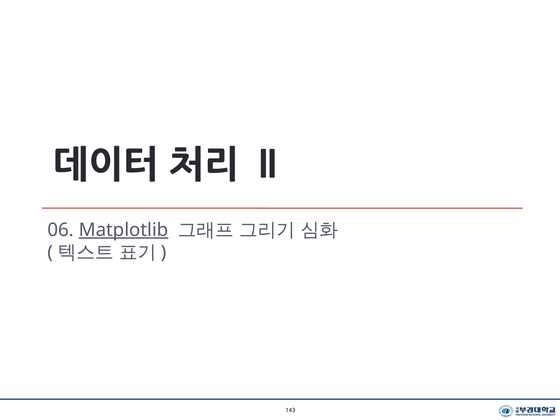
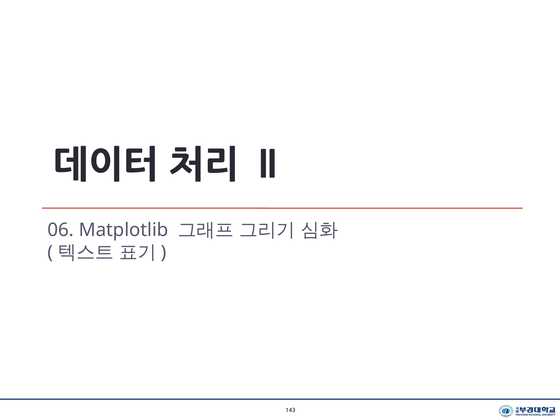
Matplotlib underline: present -> none (124, 230)
